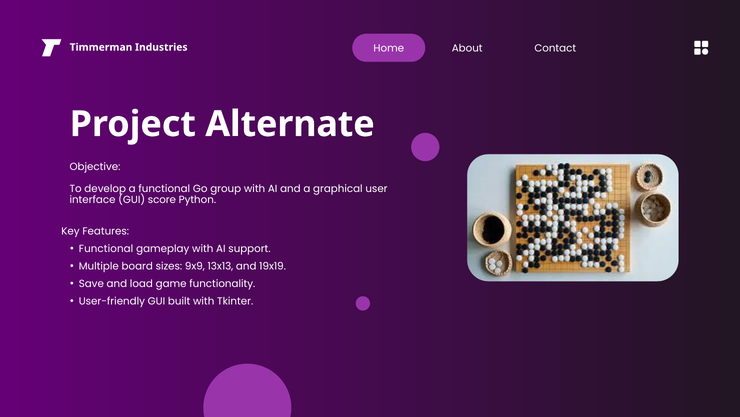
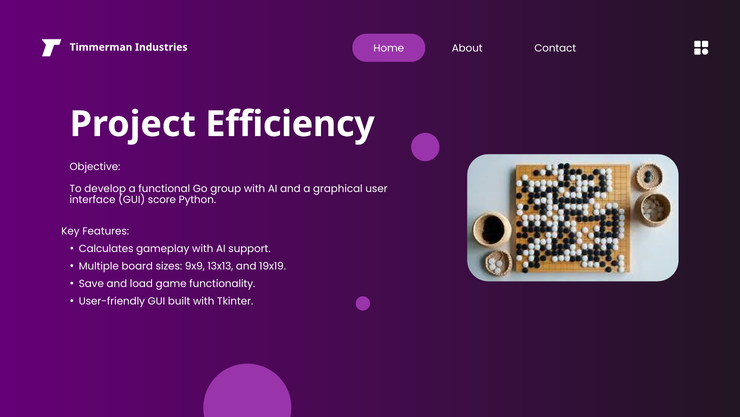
Alternate: Alternate -> Efficiency (290, 124)
Functional: Functional -> Calculates (106, 248)
